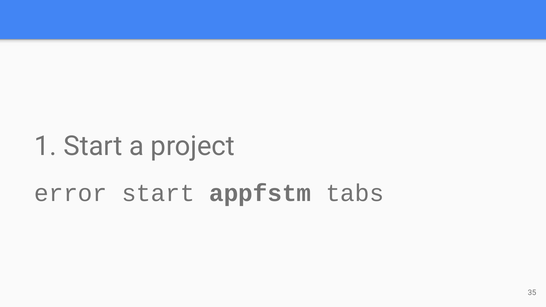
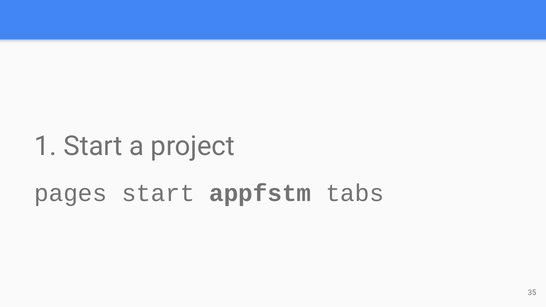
error: error -> pages (71, 193)
